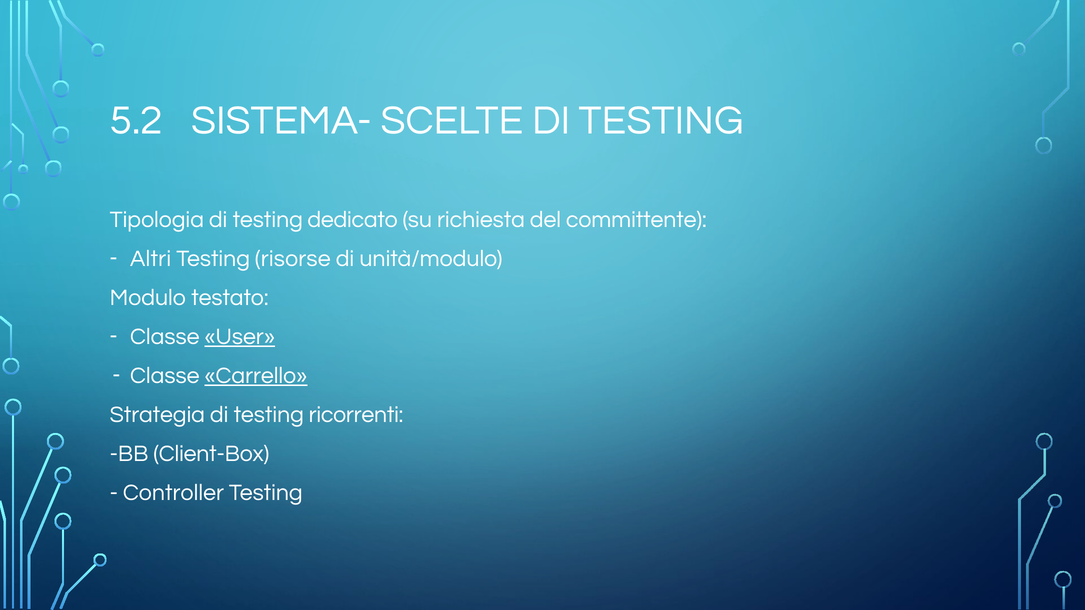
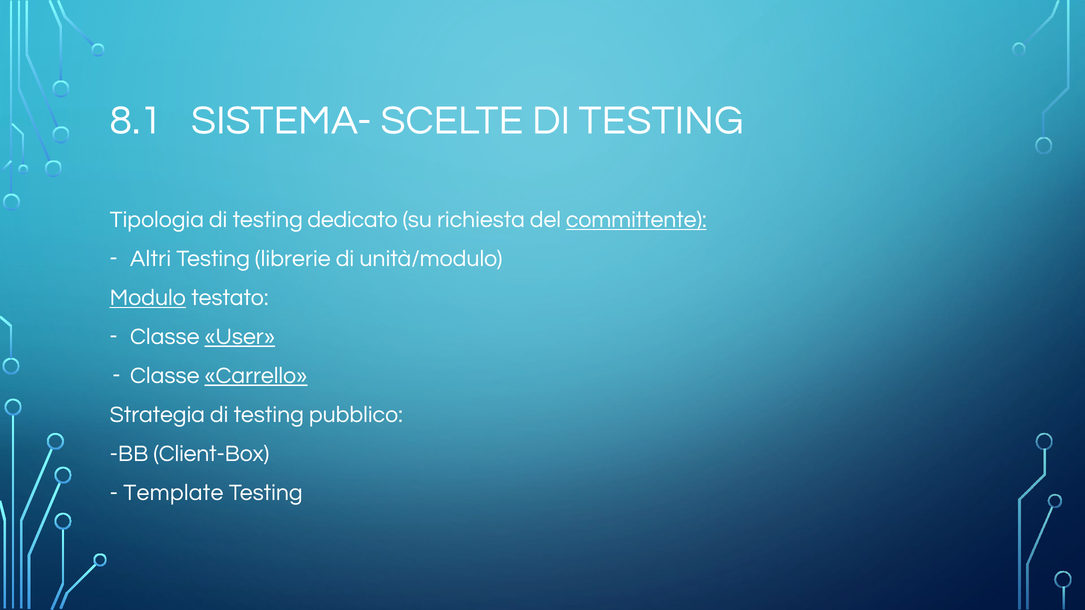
5.2: 5.2 -> 8.1 (136, 121)
committente underline: none -> present (636, 220)
risorse: risorse -> librerie (293, 259)
Modulo underline: none -> present (148, 298)
ricorrenti: ricorrenti -> pubblico (356, 415)
Controller: Controller -> Template (173, 493)
